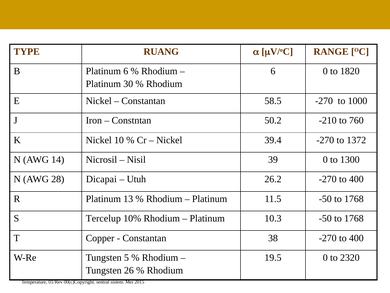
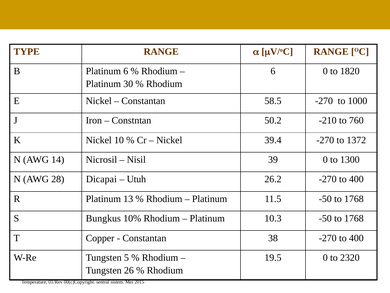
TYPE RUANG: RUANG -> RANGE (161, 52)
Tercelup: Tercelup -> Bungkus (103, 218)
